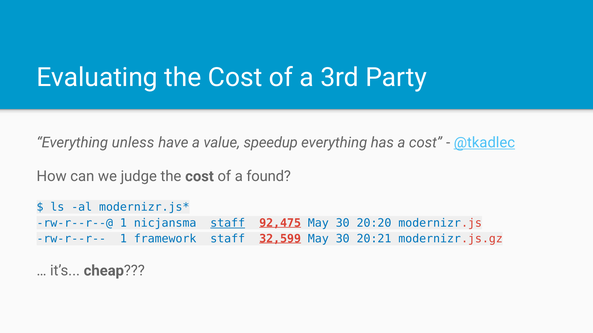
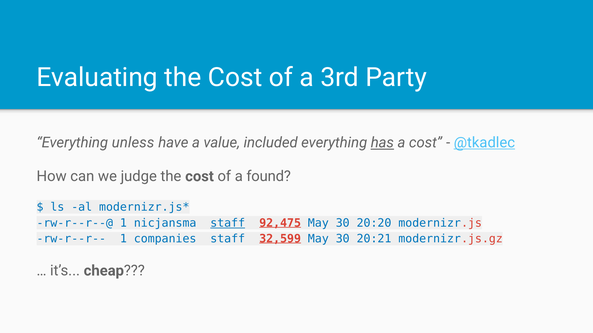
speedup: speedup -> included (271, 143)
has underline: none -> present (382, 143)
framework: framework -> companies (165, 239)
